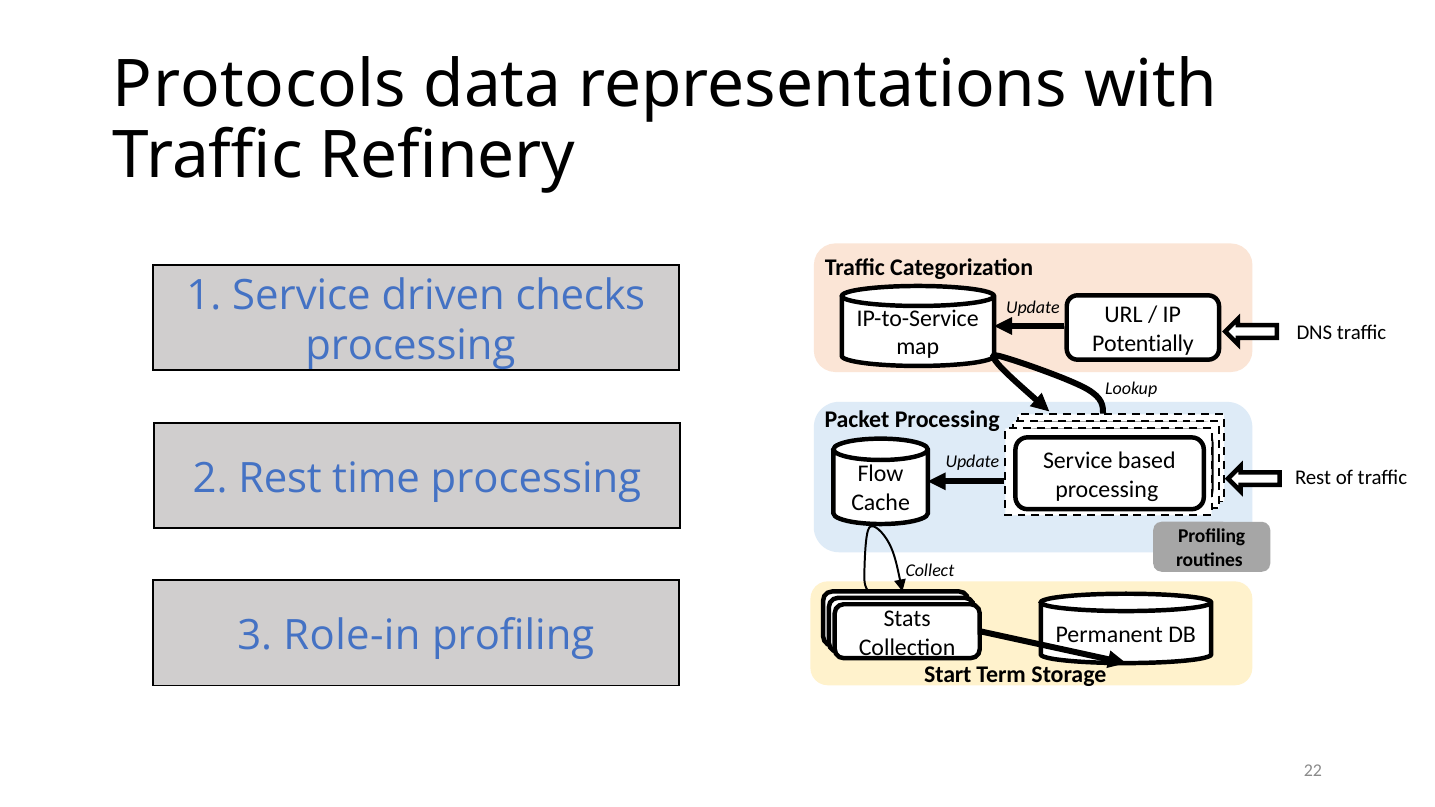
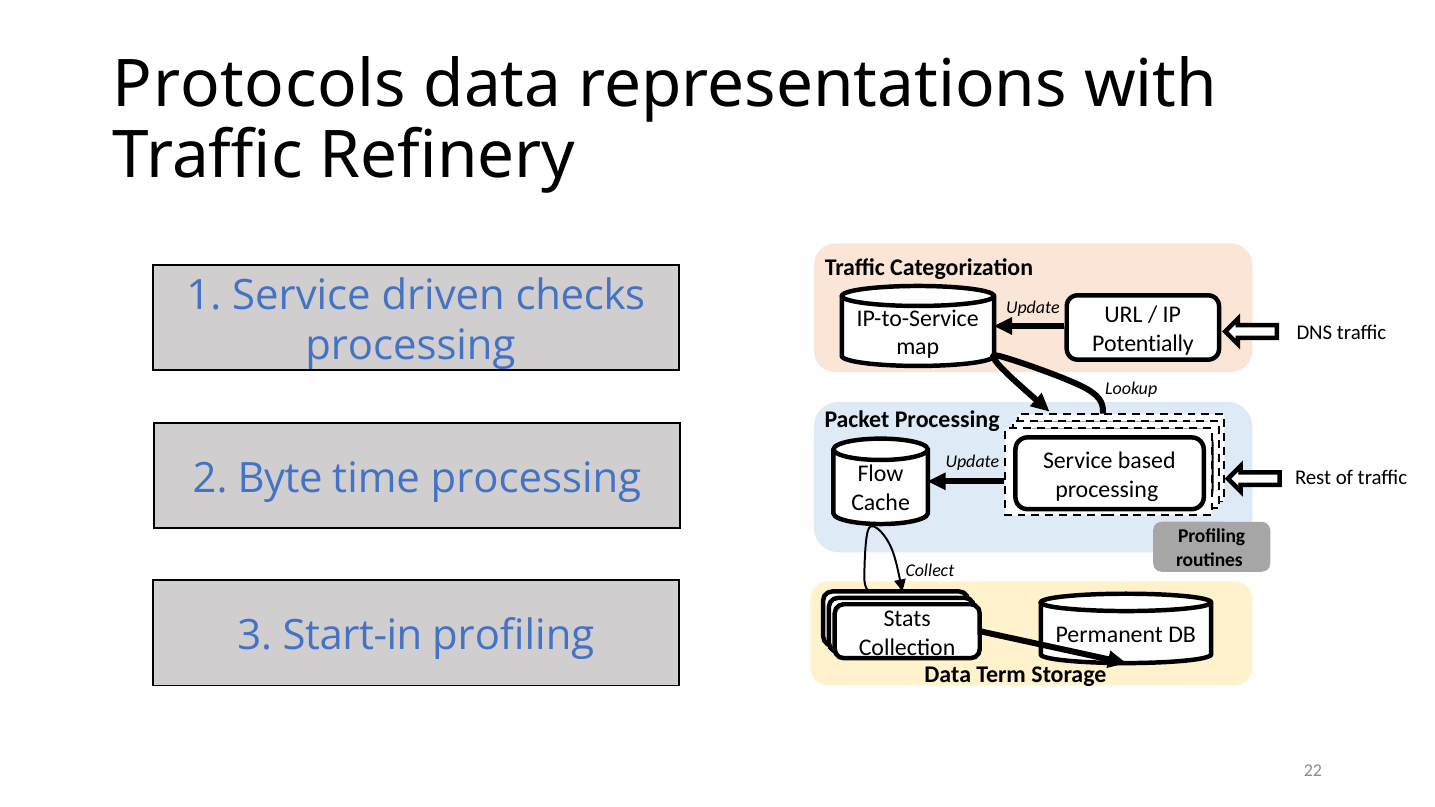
2 Rest: Rest -> Byte (280, 479)
Role-in: Role-in -> Start-in (352, 636)
Start: Start -> Data (948, 675)
